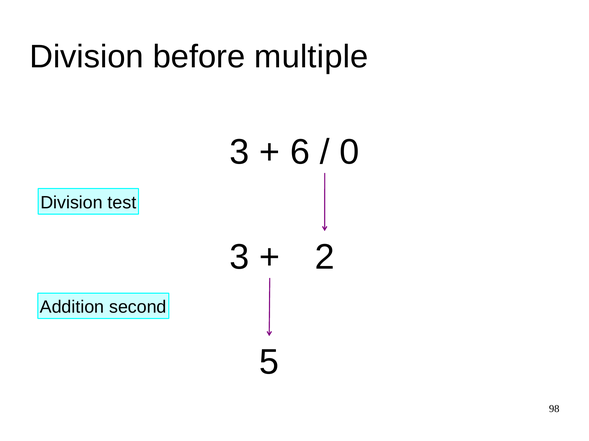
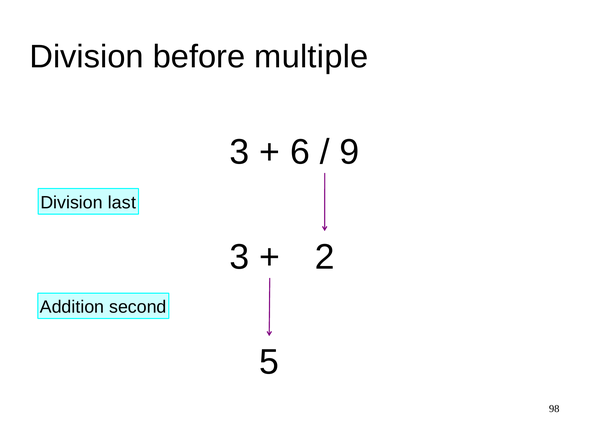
0: 0 -> 9 (349, 152)
test: test -> last (122, 203)
